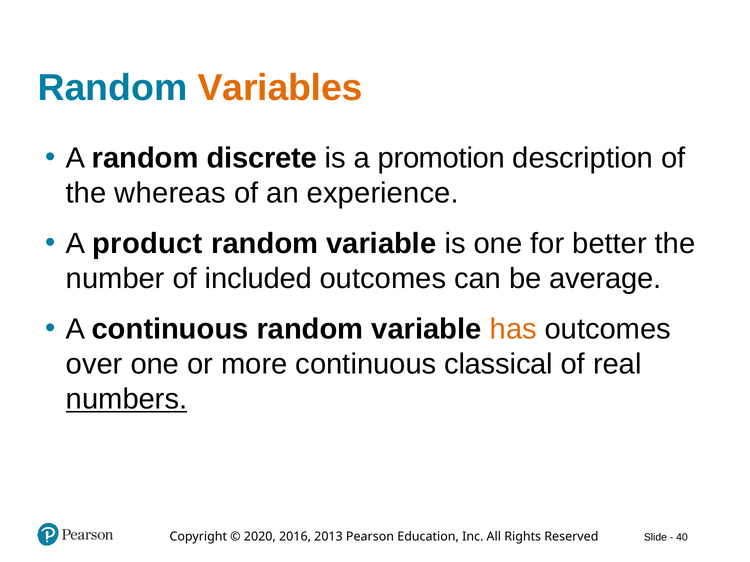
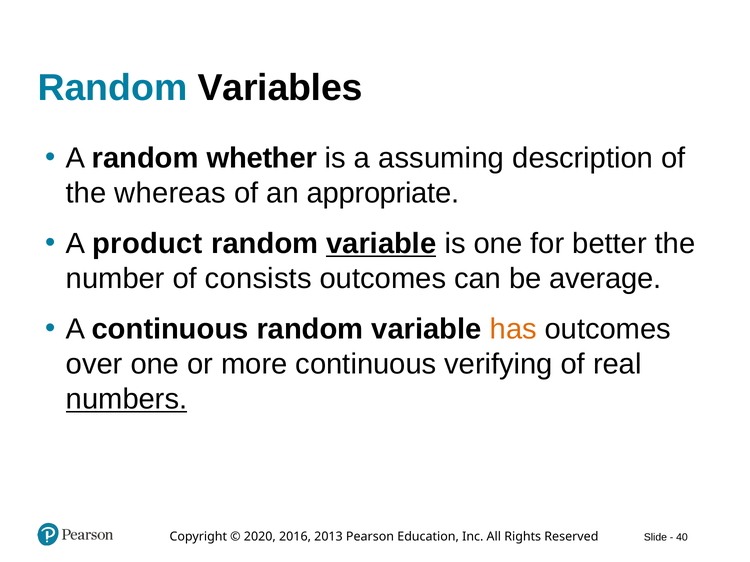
Variables colour: orange -> black (280, 88)
discrete: discrete -> whether (262, 158)
promotion: promotion -> assuming (441, 158)
experience: experience -> appropriate (383, 193)
variable underline: none -> present (381, 244)
included: included -> consists (258, 279)
classical: classical -> verifying (499, 365)
